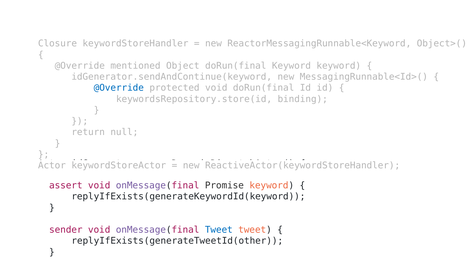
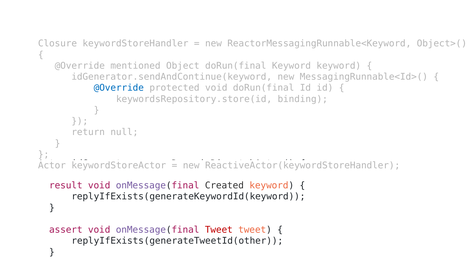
assert: assert -> result (66, 186)
Promise: Promise -> Created (224, 186)
sender: sender -> assert (66, 230)
Tweet colour: blue -> red (219, 230)
